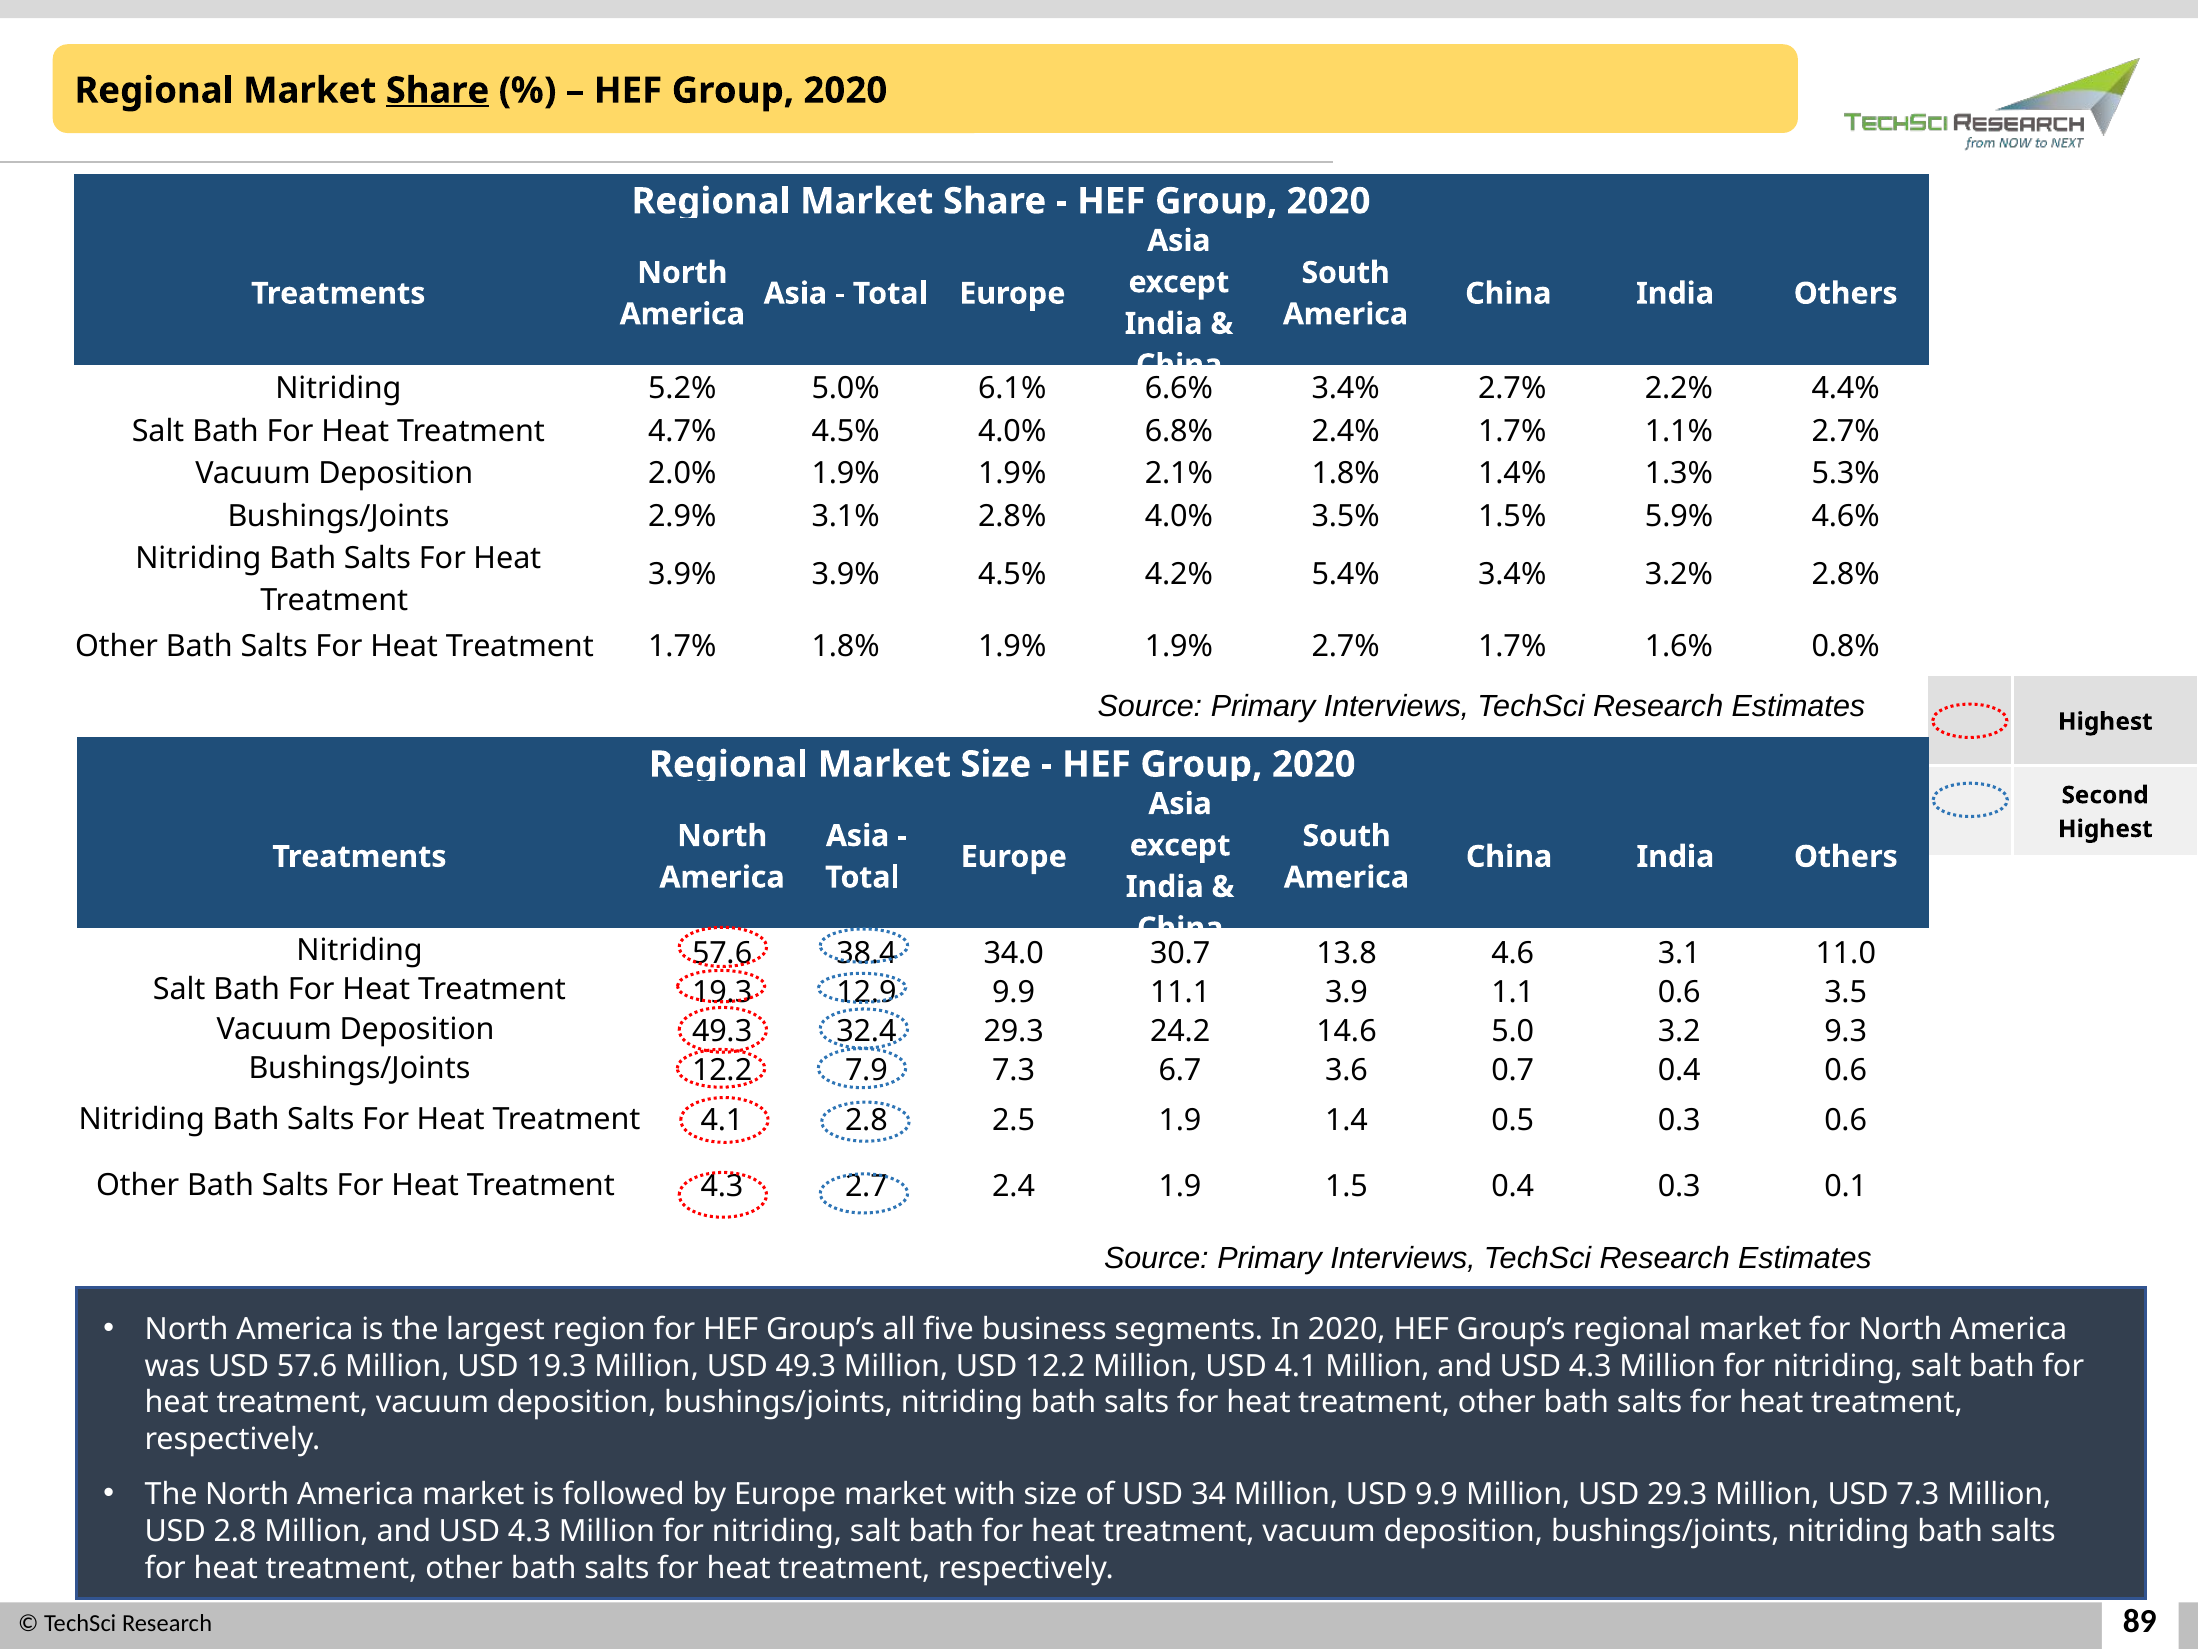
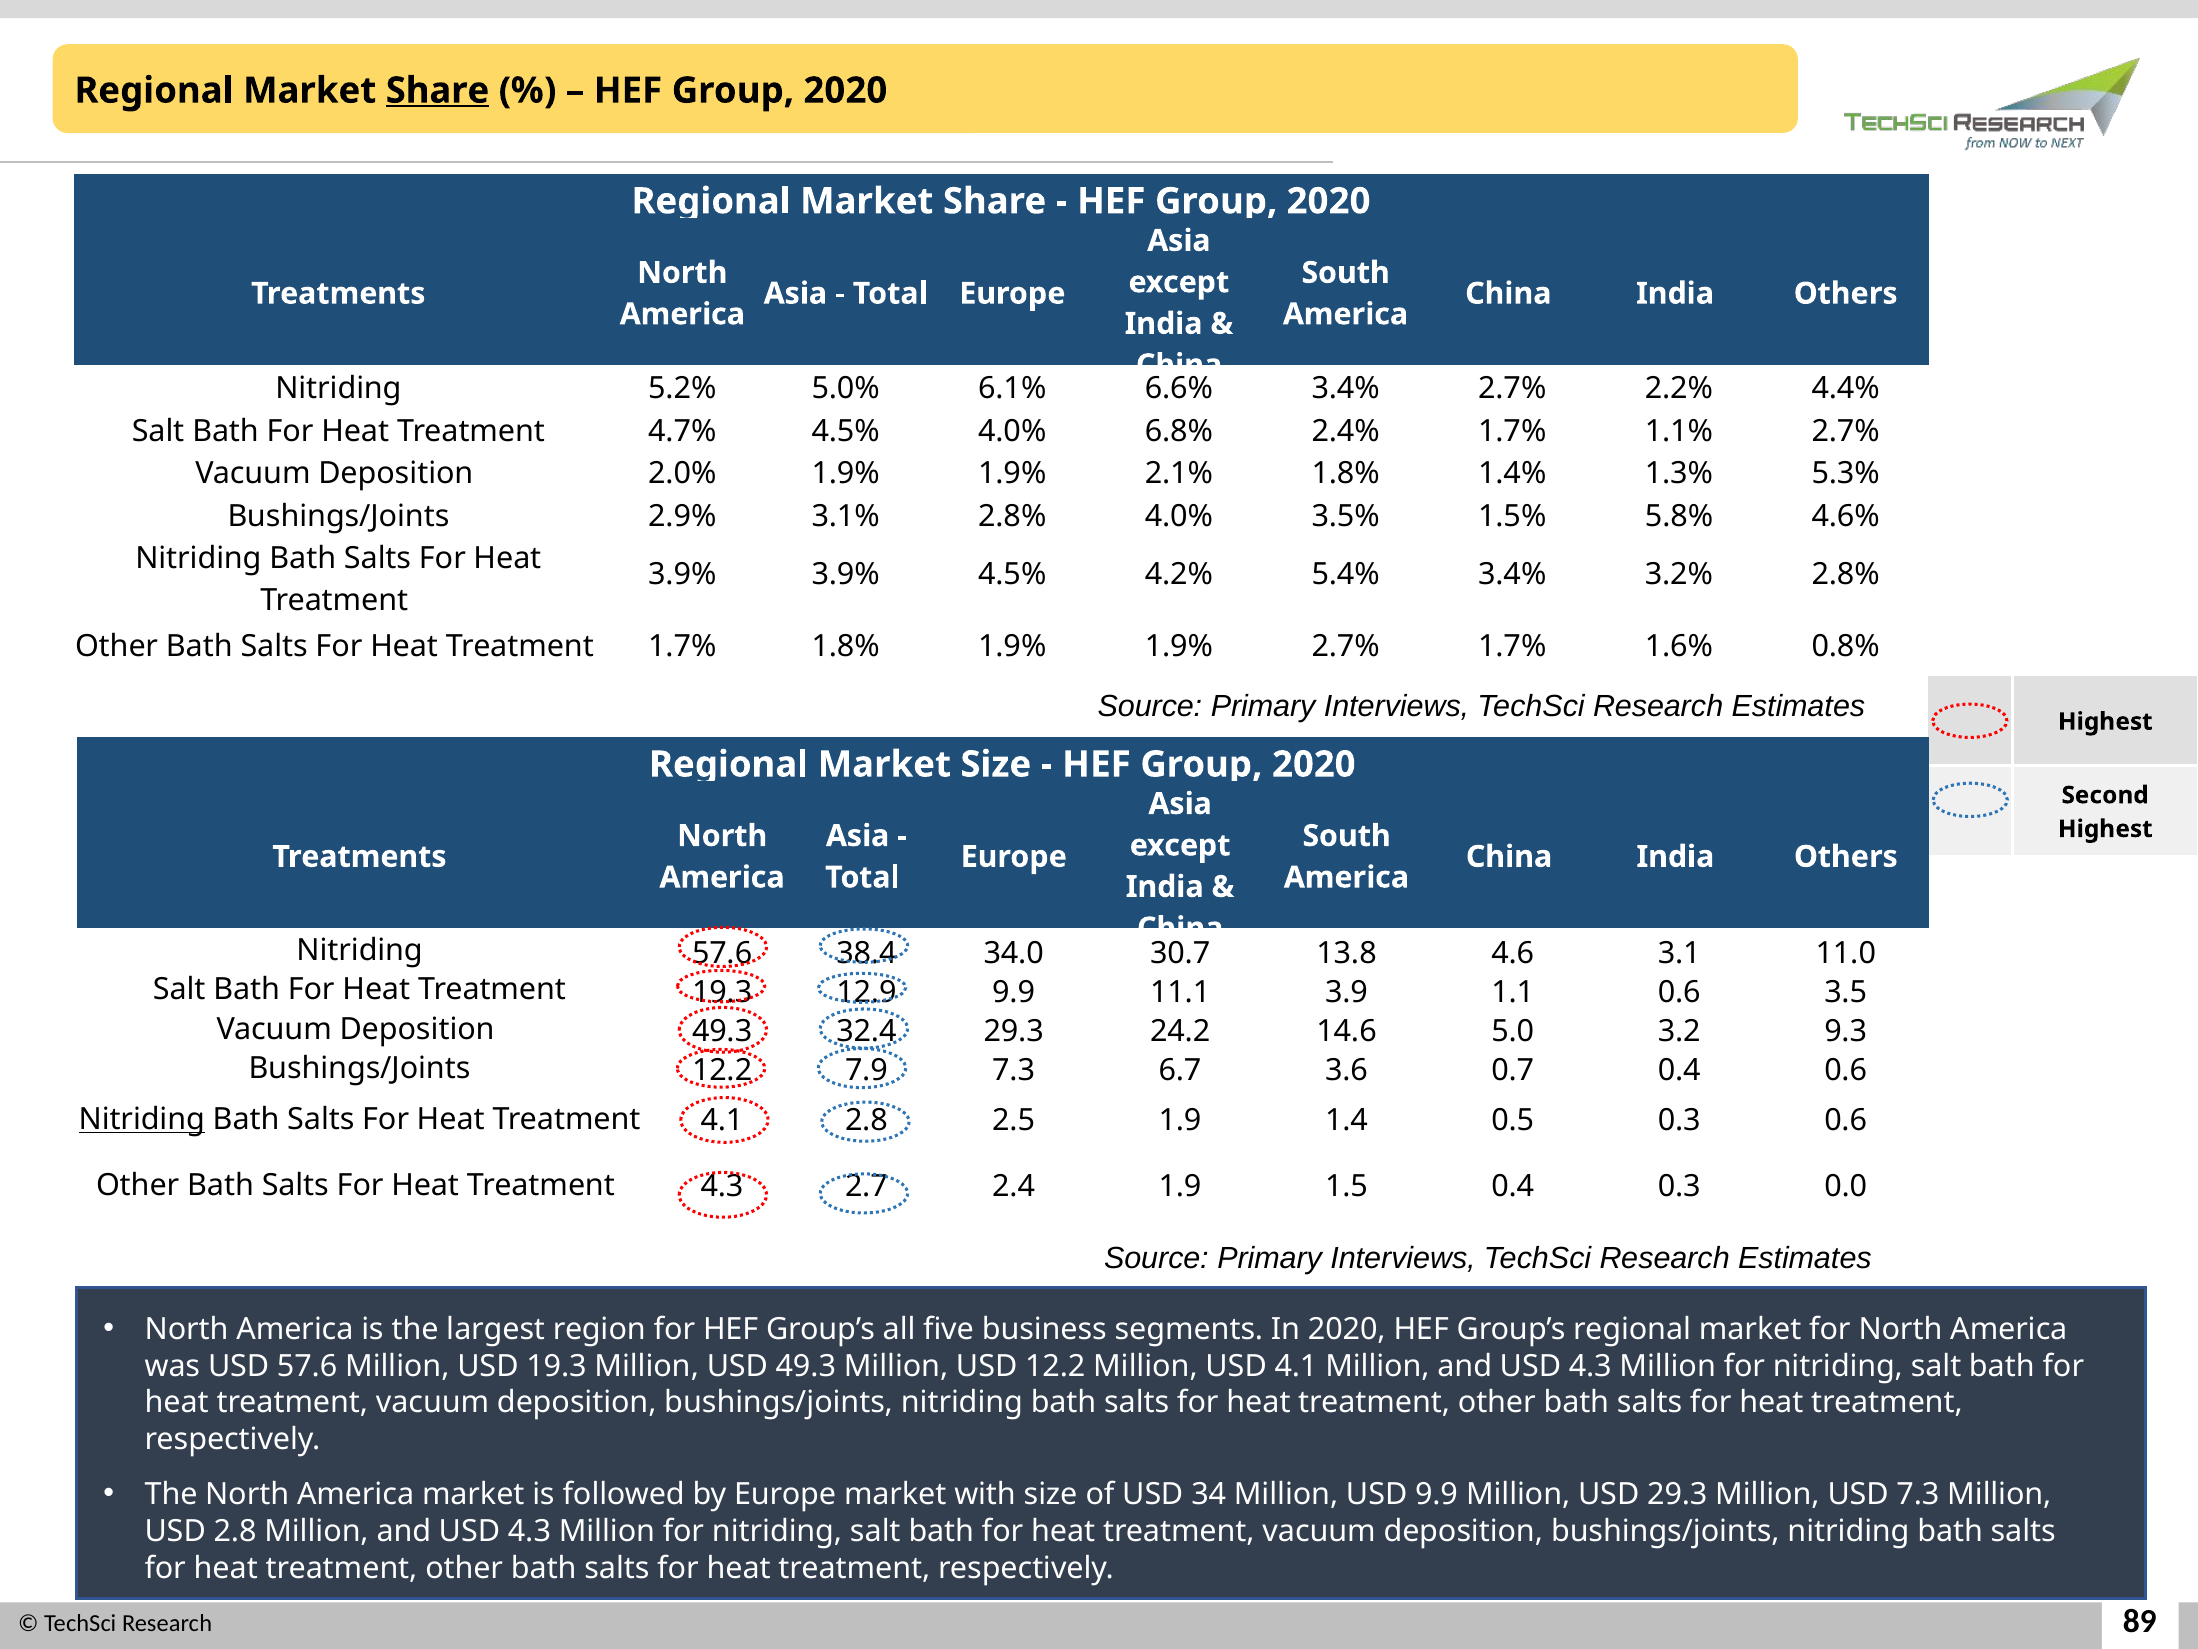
5.9%: 5.9% -> 5.8% (1679, 516)
Nitriding underline: none -> present (142, 1119)
0.1: 0.1 -> 0.0 (1846, 1186)
